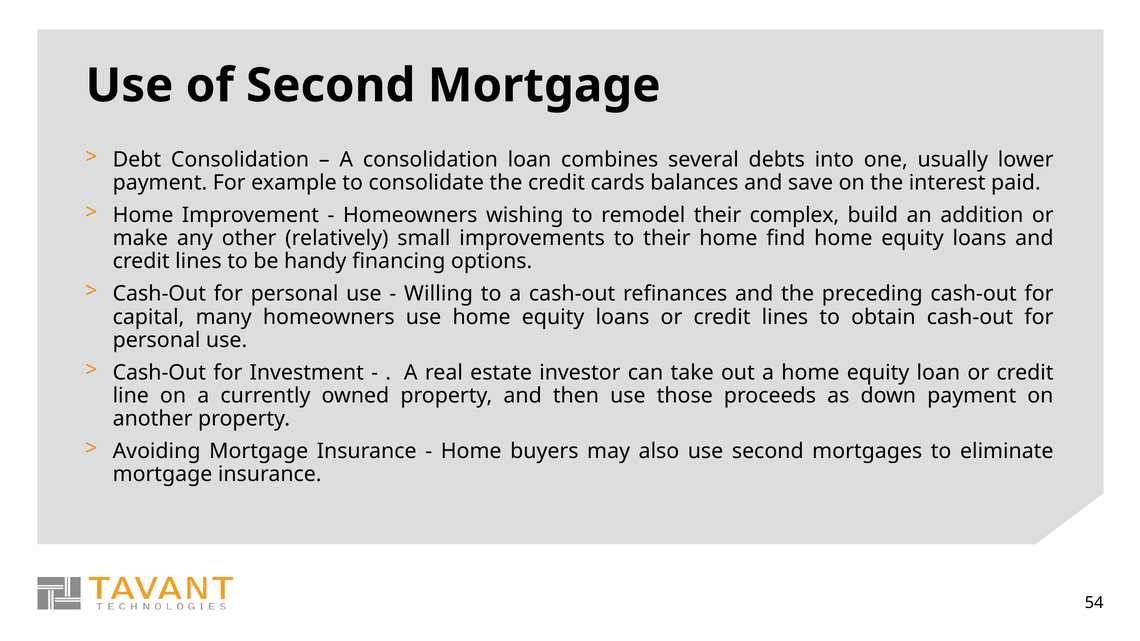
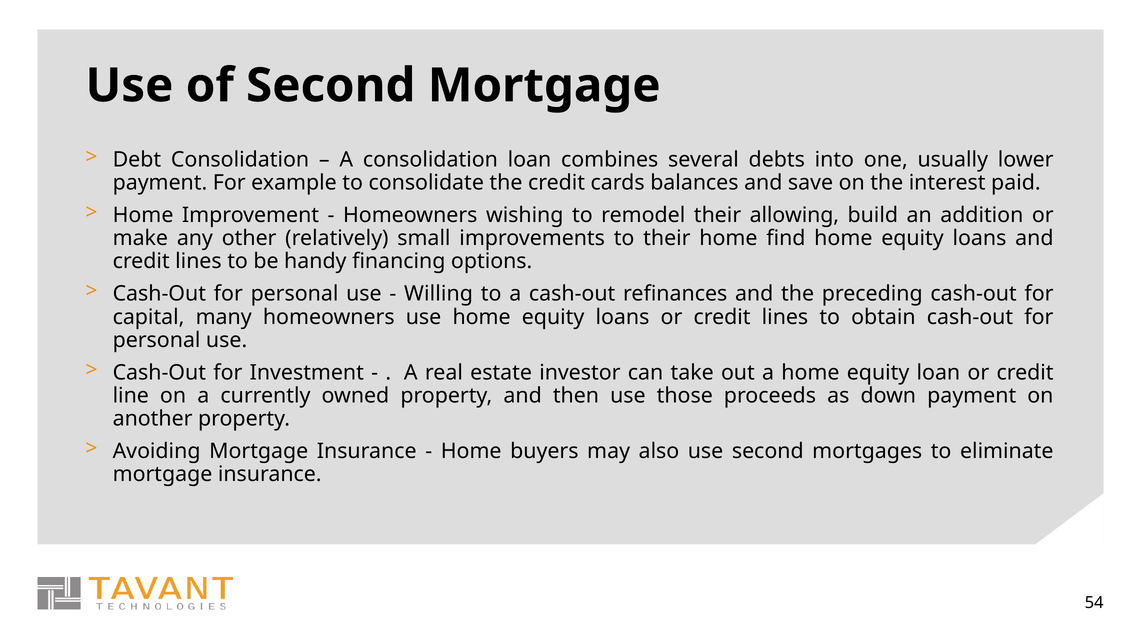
complex: complex -> allowing (794, 215)
